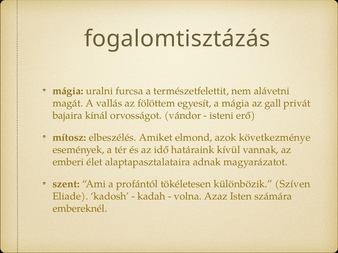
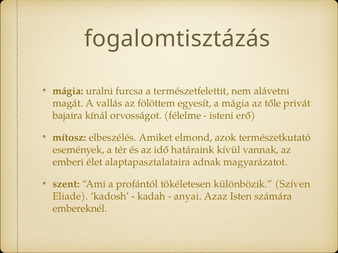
gall: gall -> tőle (273, 103)
vándor: vándor -> félelme (183, 116)
következménye: következménye -> természetkutató (275, 138)
volna: volna -> anyai (188, 197)
